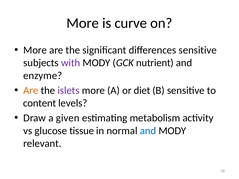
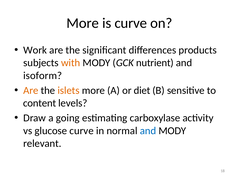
More: More -> Work (35, 50)
differences sensitive: sensitive -> products (198, 50)
with colour: purple -> orange (71, 63)
enzyme: enzyme -> isoform (43, 76)
islets colour: purple -> orange (69, 91)
given: given -> going (68, 118)
metabolism: metabolism -> carboxylase (155, 118)
glucose tissue: tissue -> curve (82, 131)
